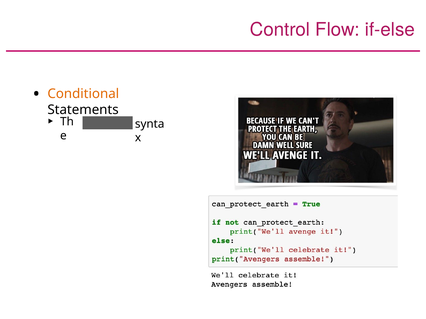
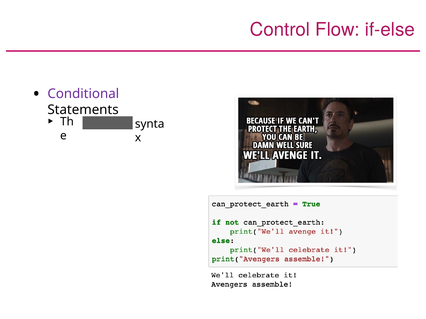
Conditional colour: orange -> purple (83, 94)
